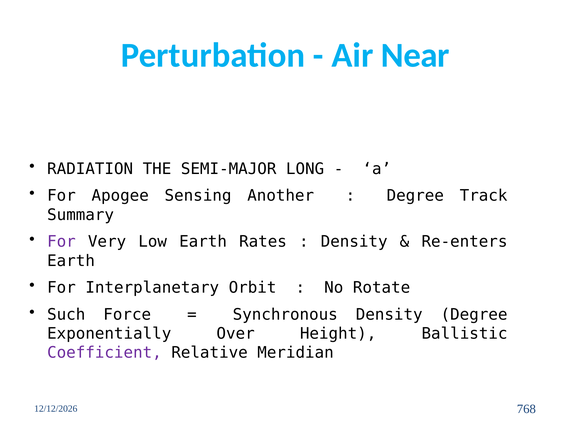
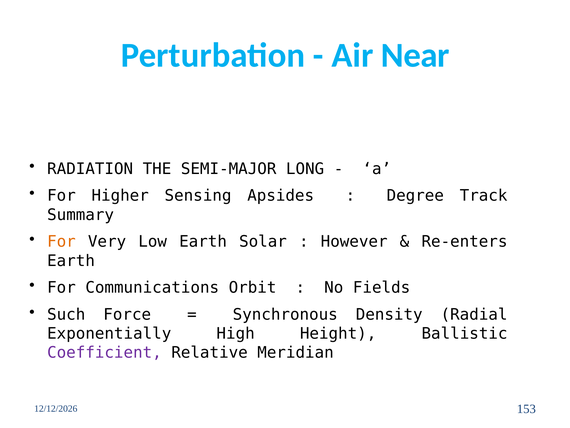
Apogee: Apogee -> Higher (120, 196)
Another: Another -> Apsides (281, 196)
For colour: purple -> orange (61, 241)
Rates: Rates -> Solar (263, 241)
Density: Density -> However (354, 241)
Interplanetary: Interplanetary -> Communications (152, 287)
Rotate: Rotate -> Fields (382, 287)
Density Degree: Degree -> Radial (474, 314)
Over: Over -> High (236, 333)
768: 768 -> 153 (526, 408)
